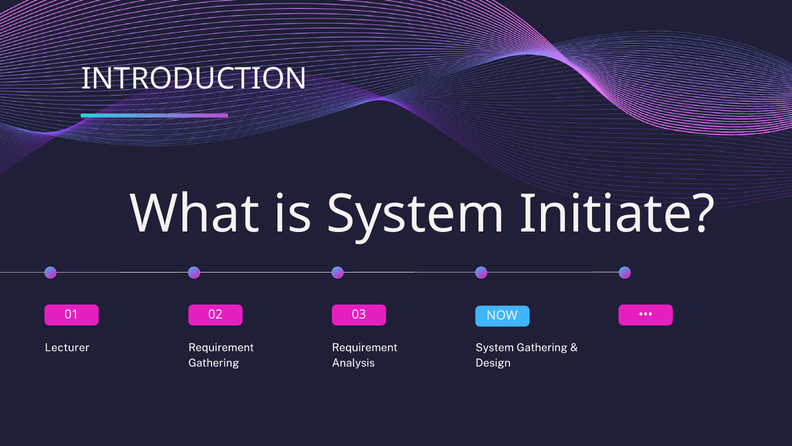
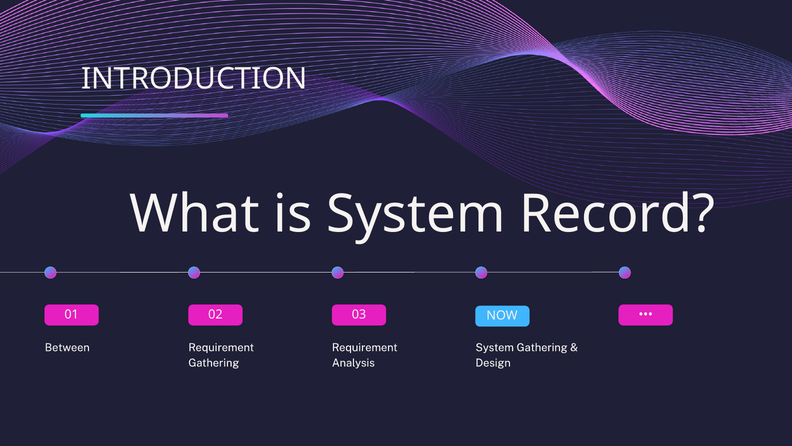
Initiate: Initiate -> Record (617, 214)
Lecturer: Lecturer -> Between (67, 347)
